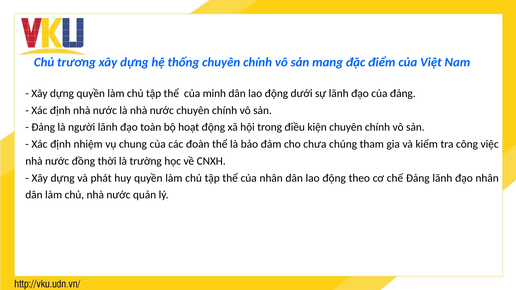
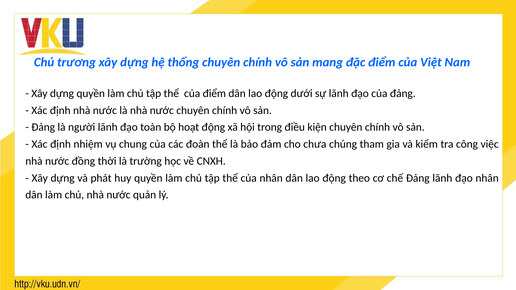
của minh: minh -> điểm (214, 94)
